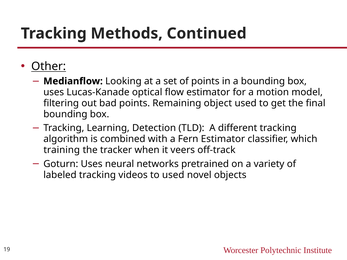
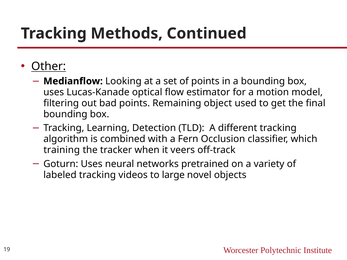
Fern Estimator: Estimator -> Occlusion (223, 139)
to used: used -> large (173, 175)
